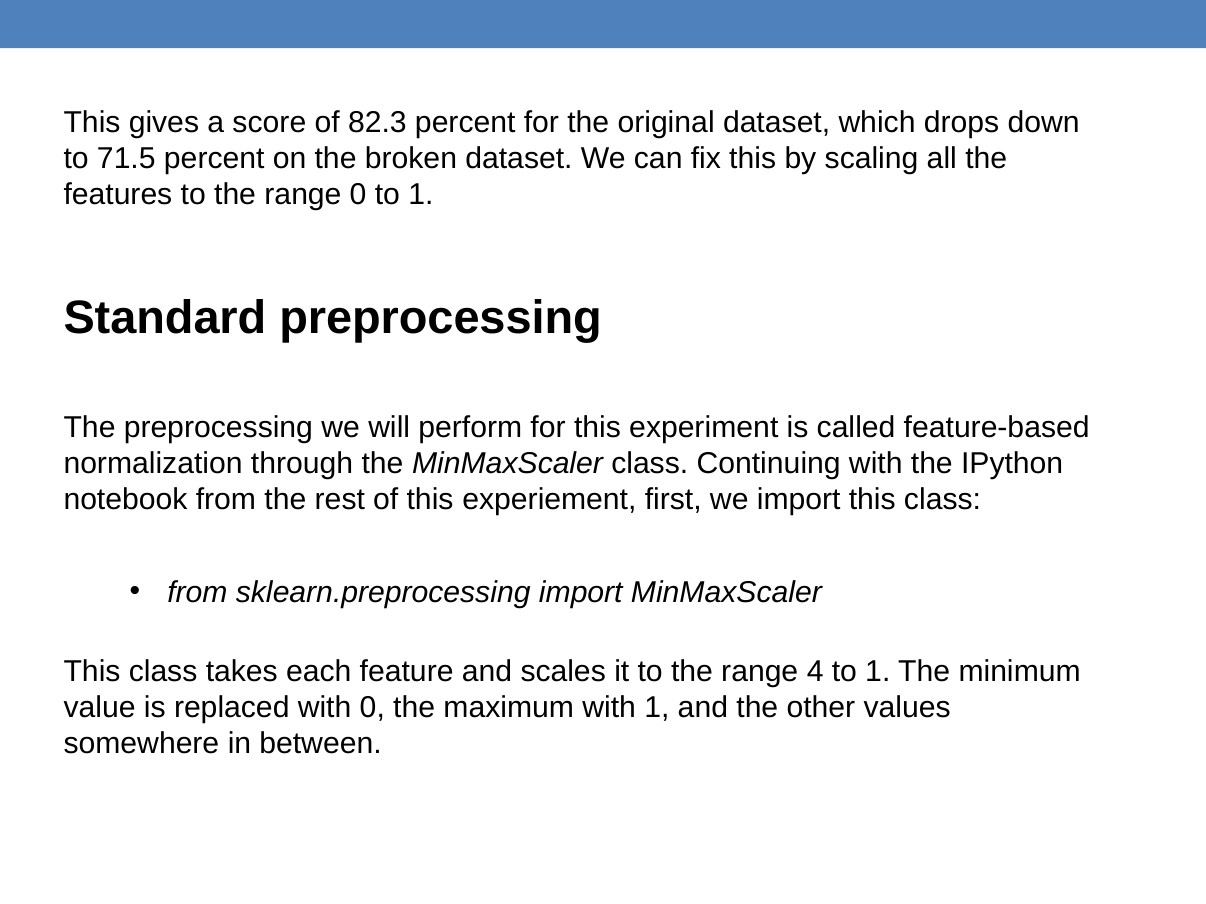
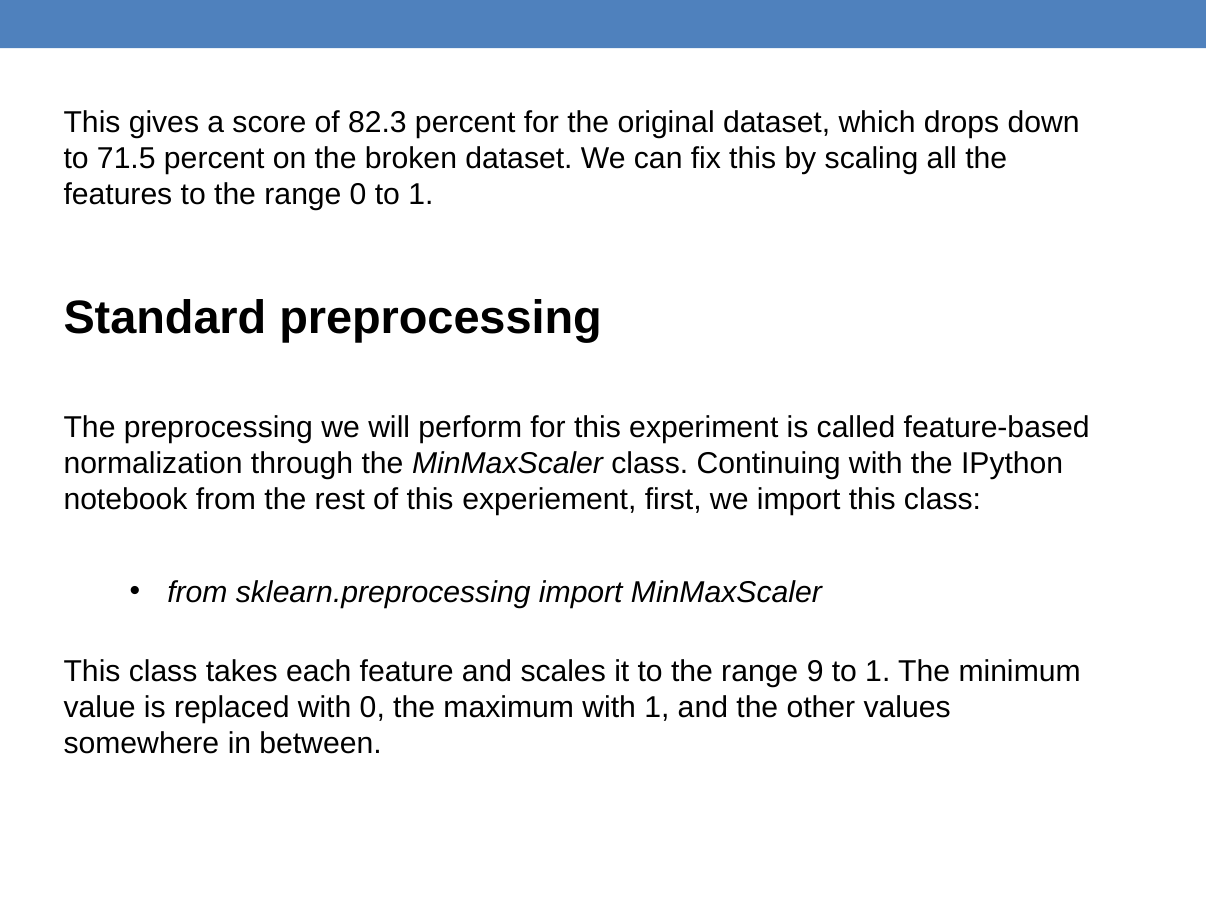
4: 4 -> 9 (815, 672)
